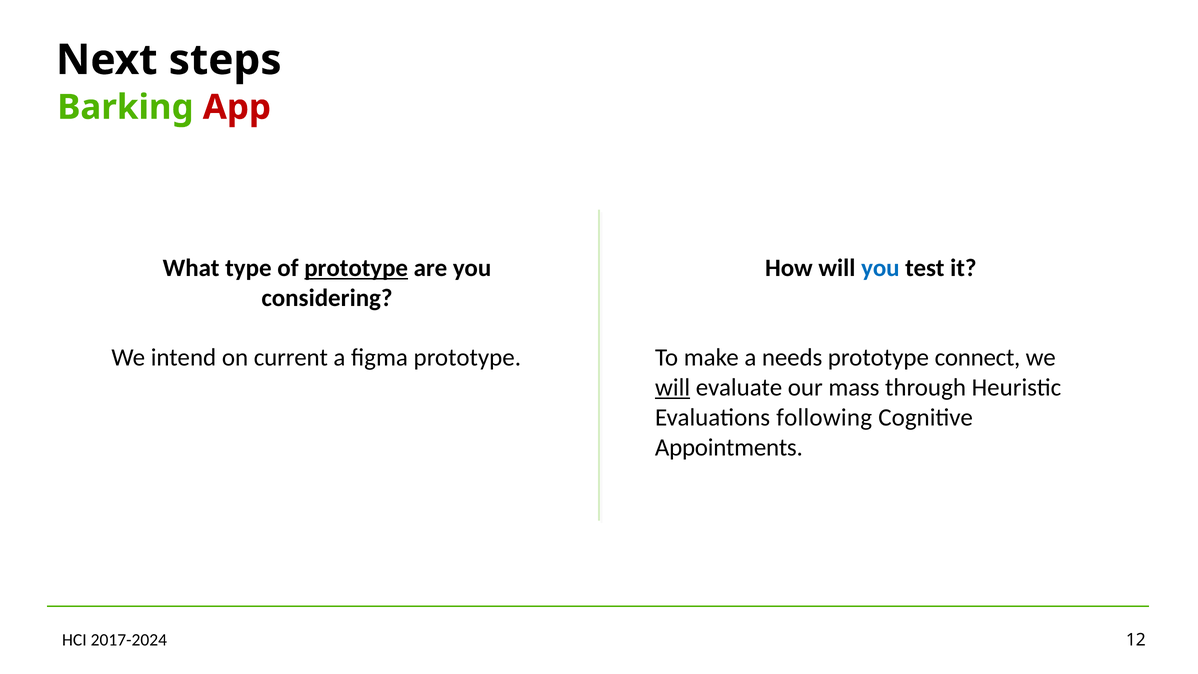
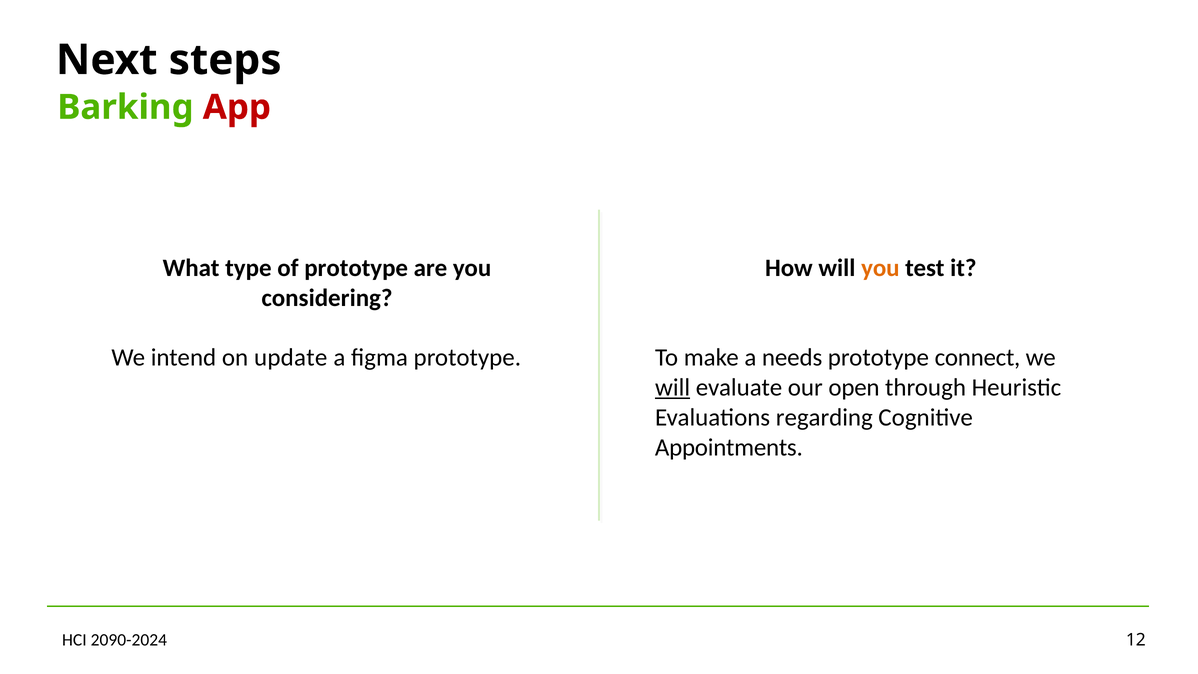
prototype underline: present -> none (356, 268)
you colour: blue -> orange (880, 268)
current: current -> update (291, 358)
mass: mass -> open (854, 388)
following: following -> regarding (824, 418)
2017-2024: 2017-2024 -> 2090-2024 (129, 640)
